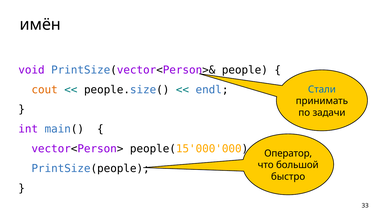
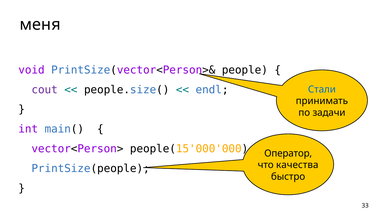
имён: имён -> меня (40, 25)
cout colour: orange -> purple (45, 89)
большой: большой -> качества (297, 164)
